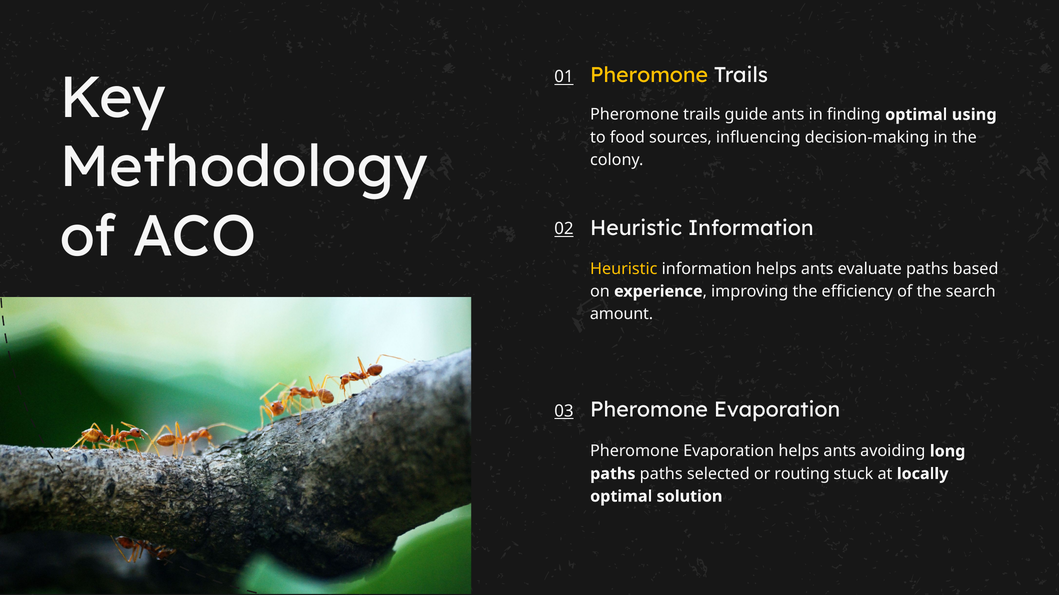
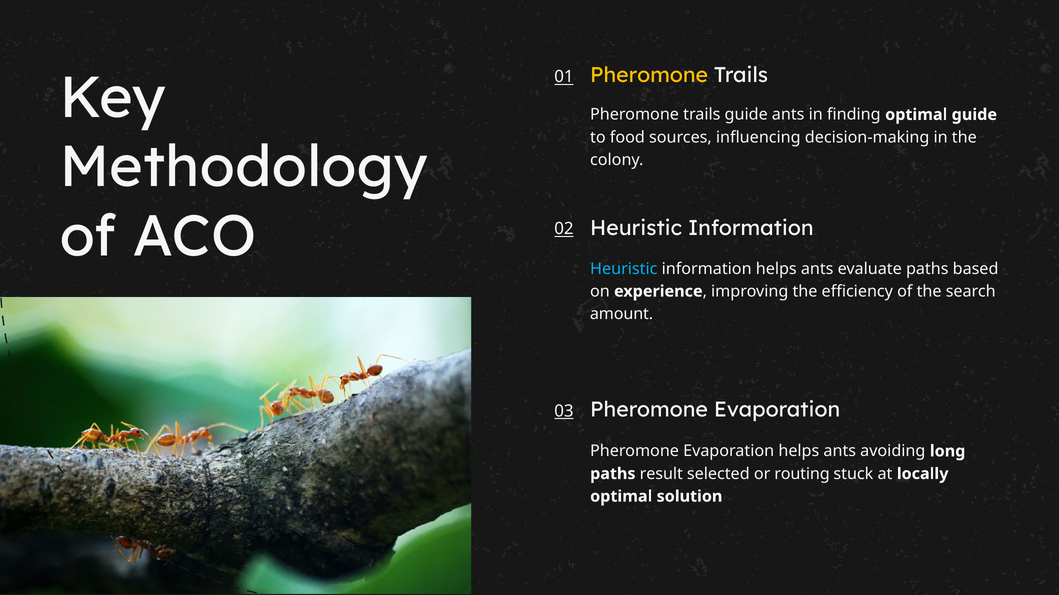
optimal using: using -> guide (974, 115)
Heuristic colour: yellow -> light blue (624, 269)
paths paths: paths -> result (661, 474)
